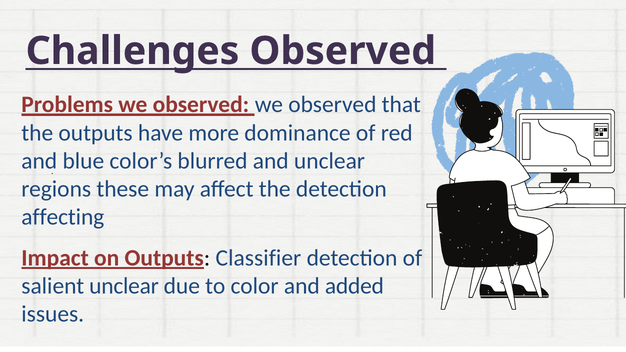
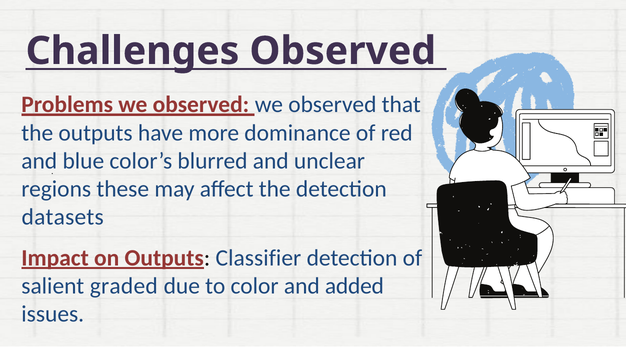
affecting: affecting -> datasets (63, 217)
salient unclear: unclear -> graded (124, 286)
